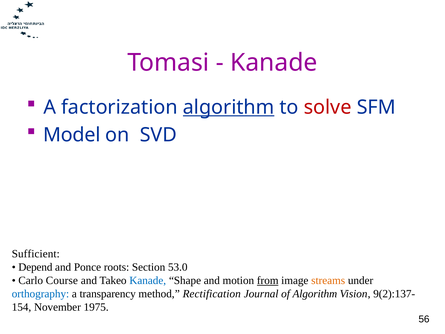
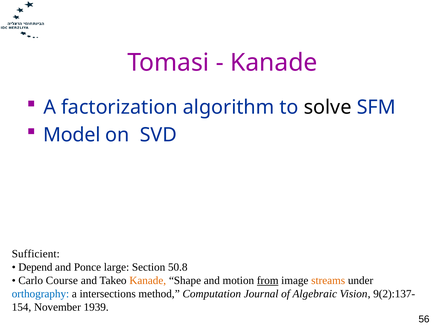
algorithm underline: present -> none (229, 107)
solve colour: red -> black (328, 107)
roots: roots -> large (117, 267)
53.0: 53.0 -> 50.8 (178, 267)
Kanade colour: blue -> orange (148, 280)
transparency: transparency -> intersections (108, 294)
Rectification: Rectification -> Computation (212, 294)
of Algorithm: Algorithm -> Algebraic (315, 294)
1975: 1975 -> 1939 (96, 307)
